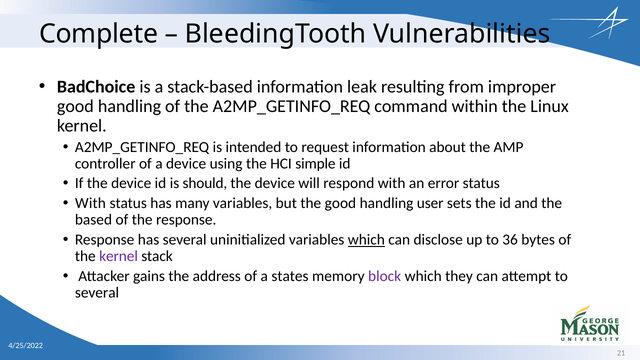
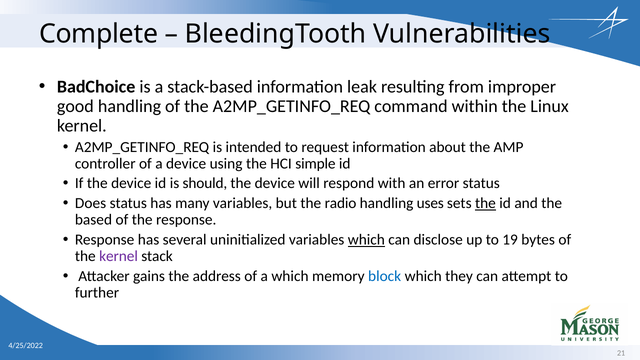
With: With -> Does (91, 203)
the good: good -> radio (341, 203)
user: user -> uses (430, 203)
the underline: none -> present (485, 203)
36: 36 -> 19 (510, 240)
a states: states -> which (290, 276)
block colour: purple -> blue (385, 276)
several: several -> further (97, 293)
